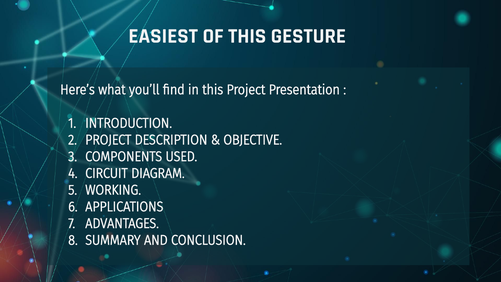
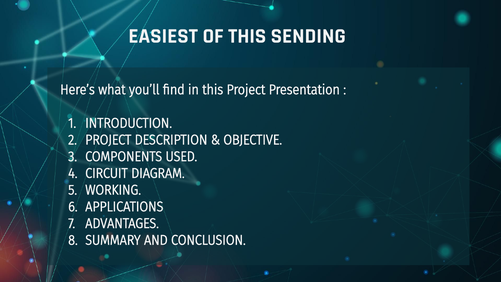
GESTURE: GESTURE -> SENDING (308, 36)
